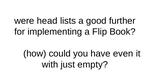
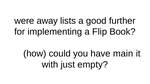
head: head -> away (47, 21)
even: even -> main (123, 54)
